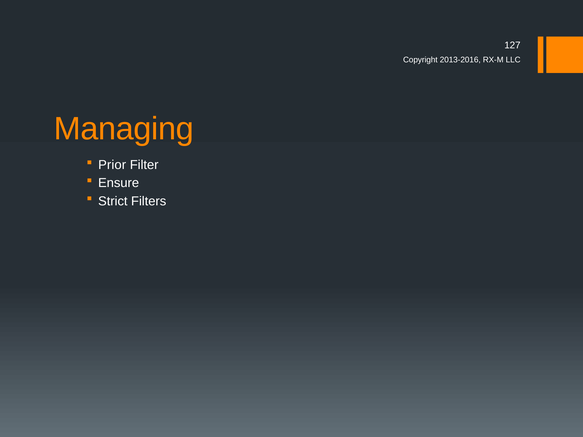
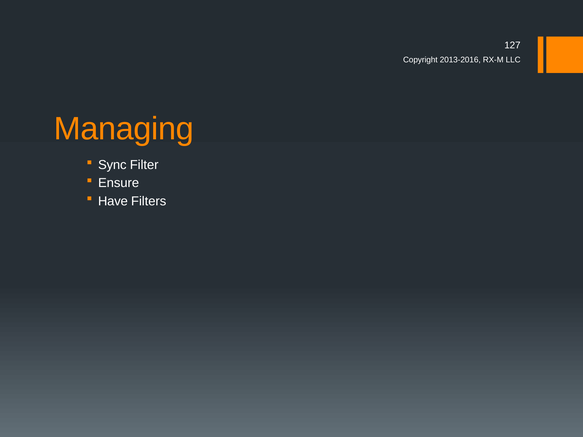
Prior: Prior -> Sync (112, 165)
Strict: Strict -> Have (113, 201)
